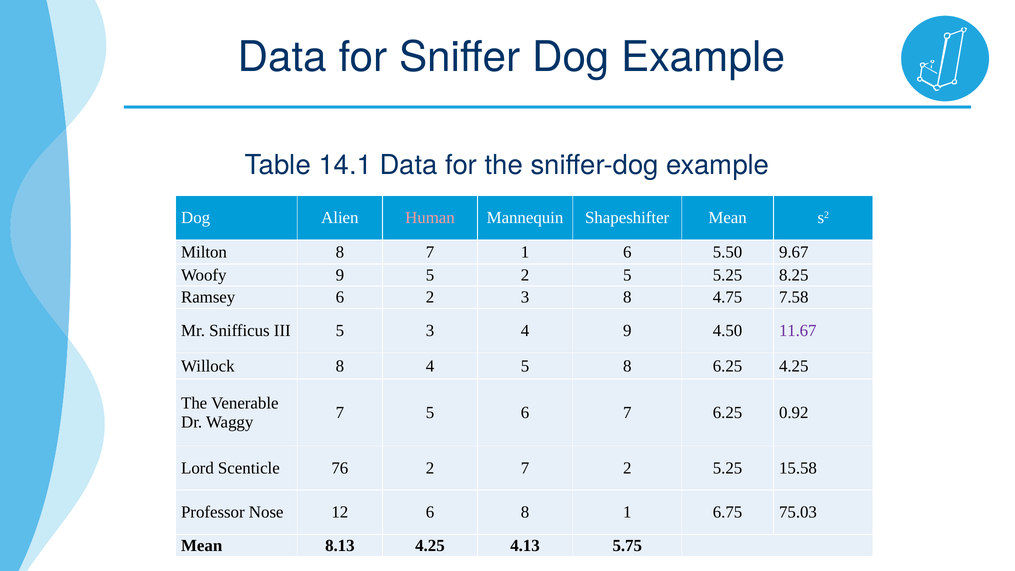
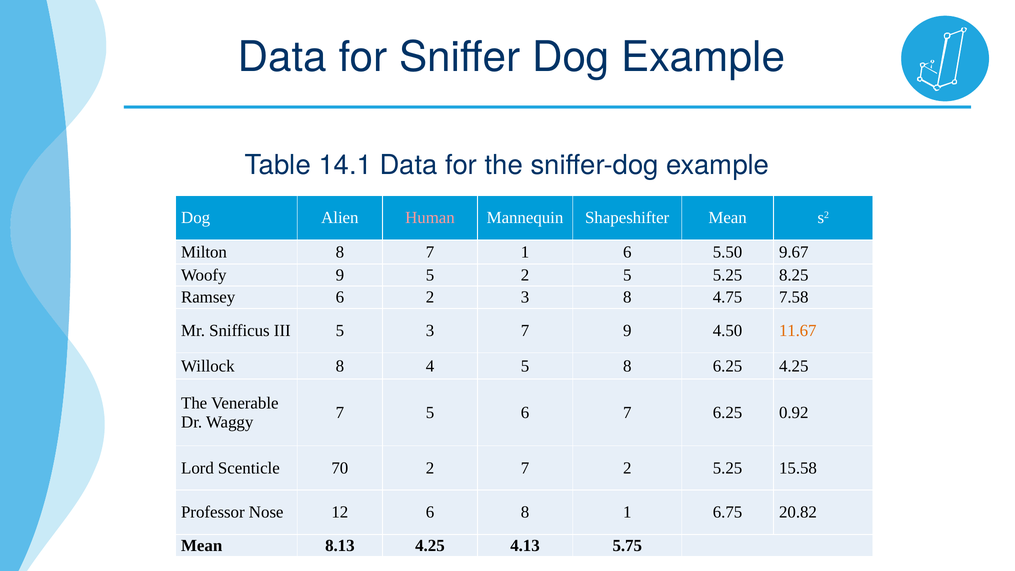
3 4: 4 -> 7 (525, 331)
11.67 colour: purple -> orange (798, 331)
76: 76 -> 70 (340, 468)
75.03: 75.03 -> 20.82 (798, 512)
